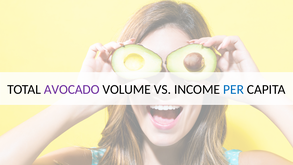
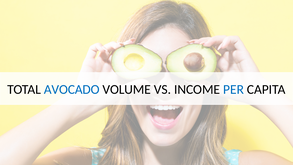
AVOCADO colour: purple -> blue (72, 89)
